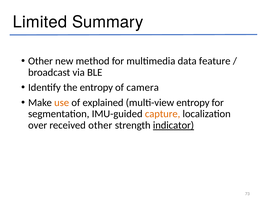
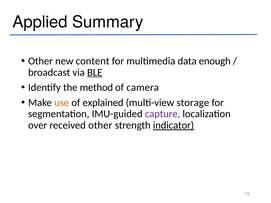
Limited: Limited -> Applied (40, 22)
method: method -> content (93, 61)
feature: feature -> enough (215, 61)
BLE underline: none -> present (95, 72)
the entropy: entropy -> method (96, 88)
multi-view entropy: entropy -> storage (193, 103)
capture colour: orange -> purple (163, 114)
